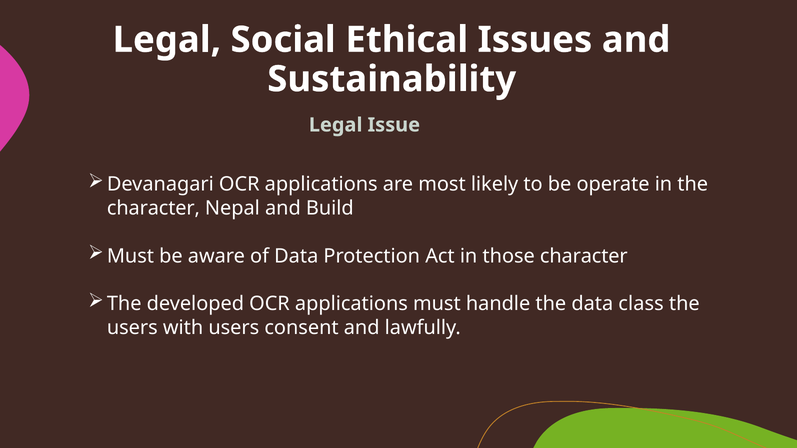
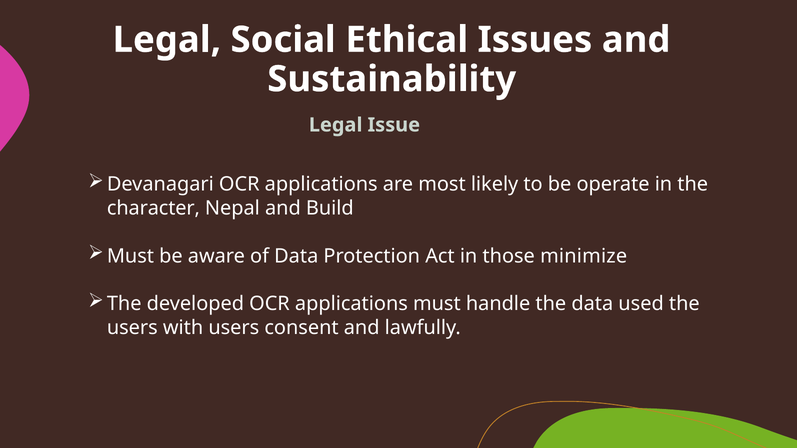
those character: character -> minimize (584, 256)
class: class -> used (641, 304)
